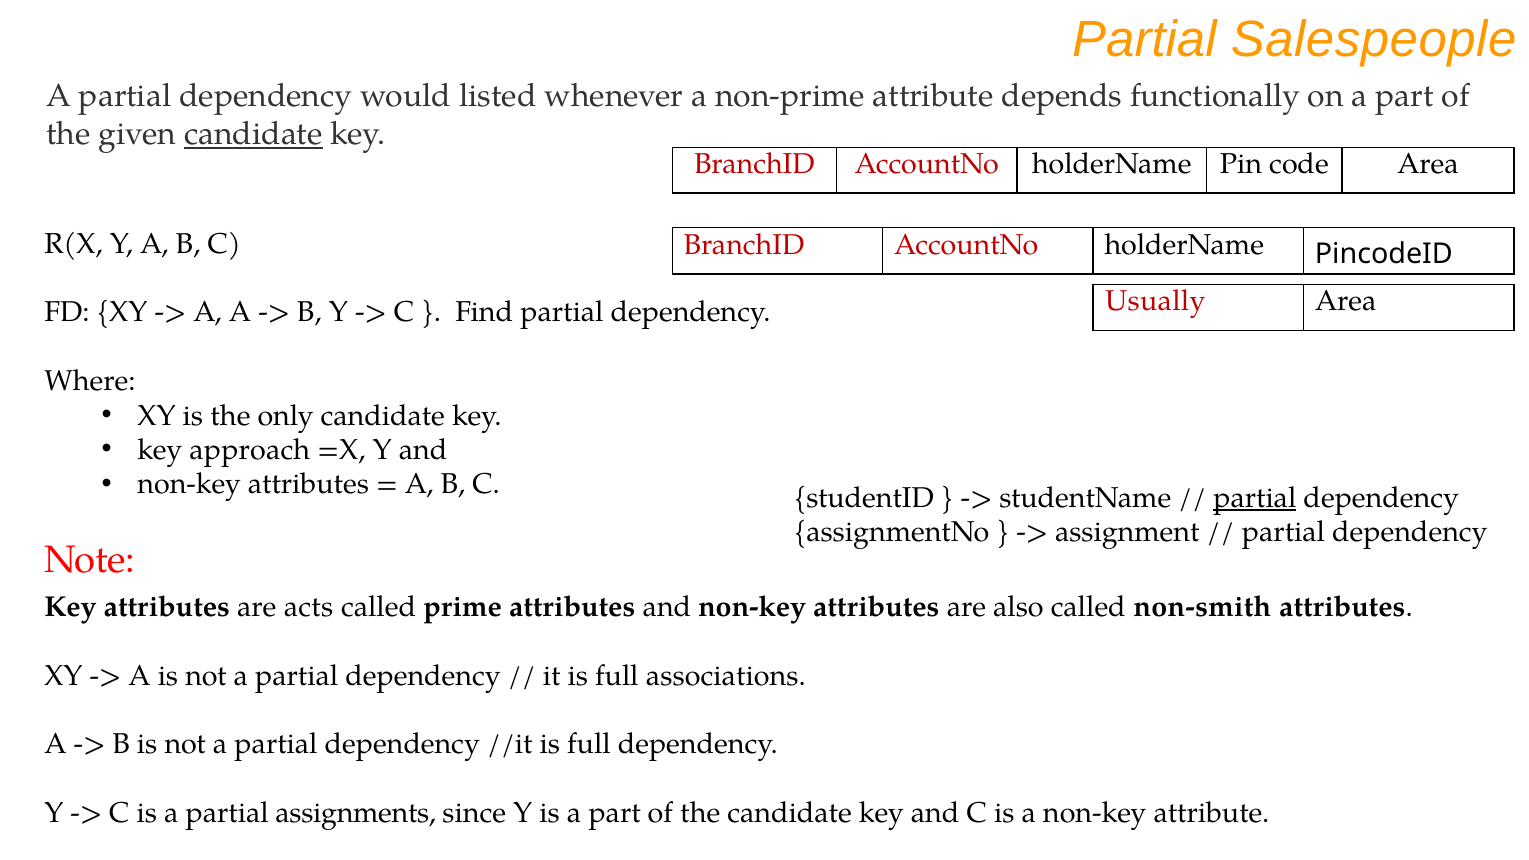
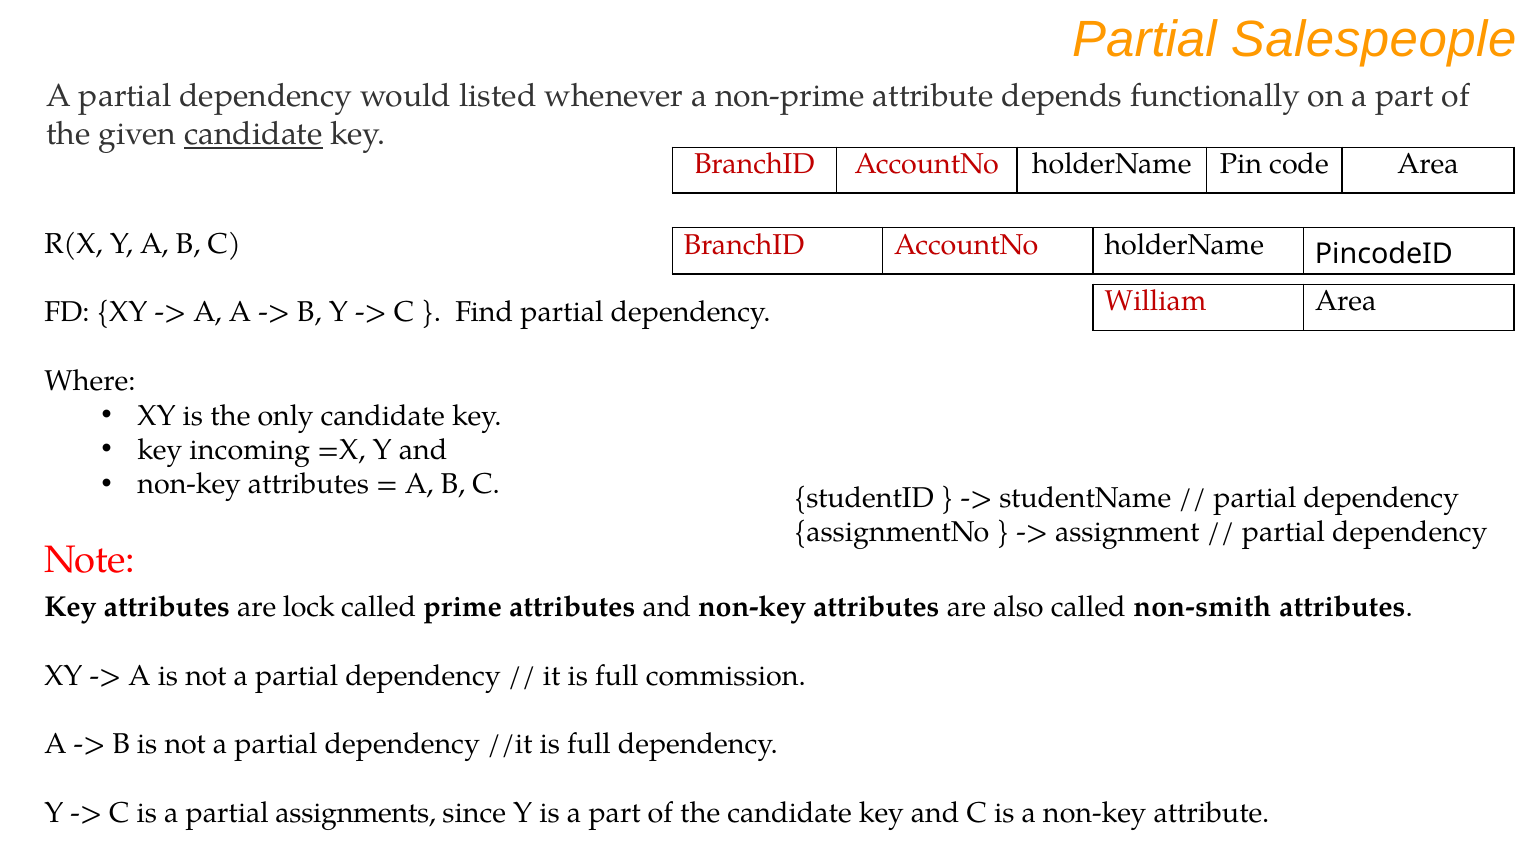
Usually: Usually -> William (1155, 301)
approach: approach -> incoming (250, 450)
partial underline: present -> none (1255, 498)
acts: acts -> lock (309, 607)
associations: associations -> commission (726, 676)
